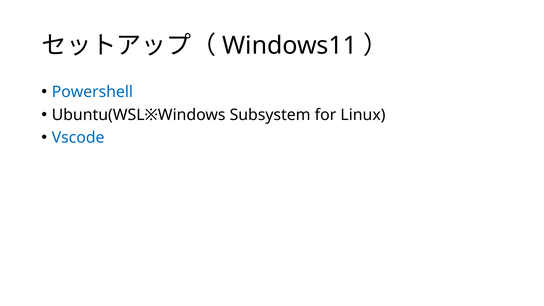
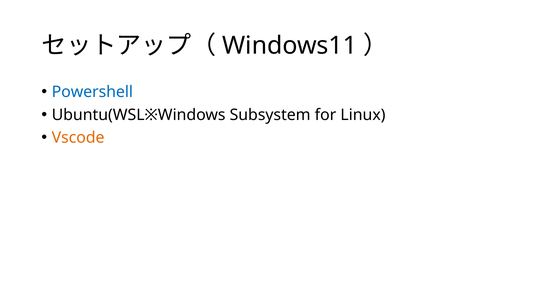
Vscode colour: blue -> orange (78, 138)
